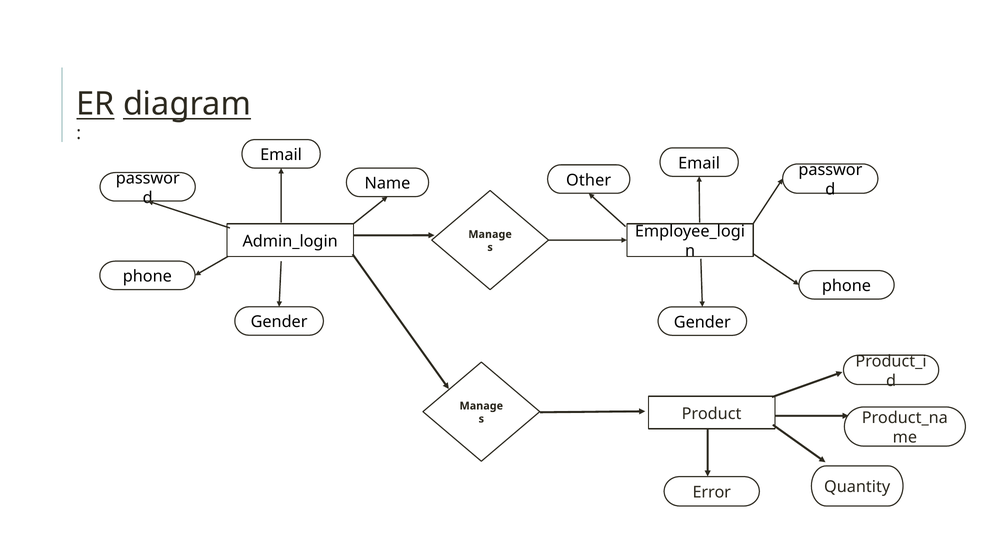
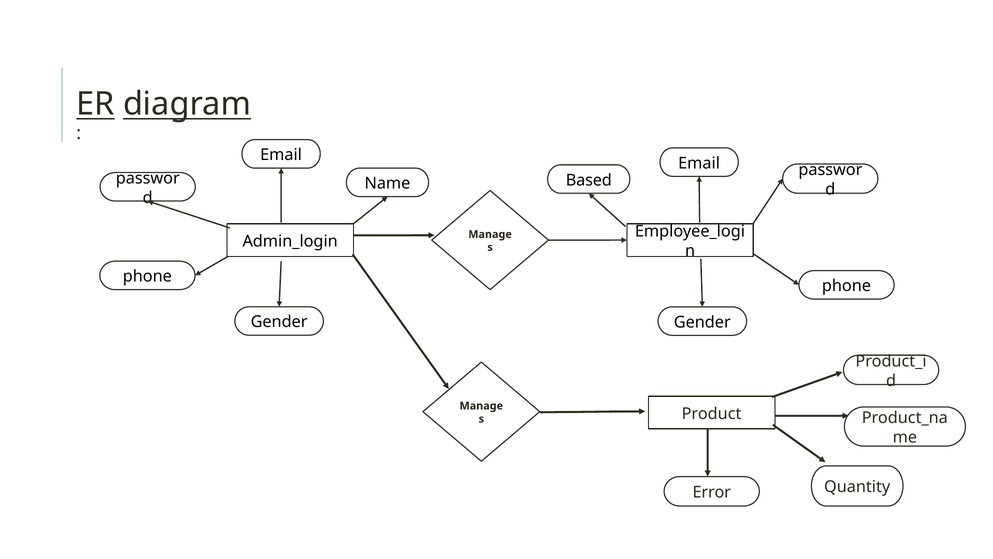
Other: Other -> Based (589, 180)
